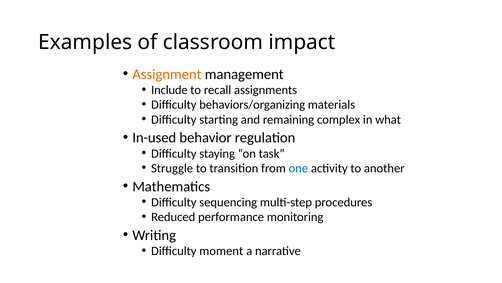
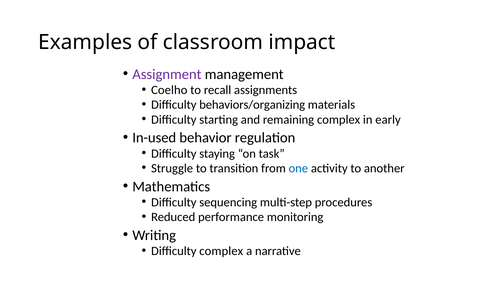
Assignment colour: orange -> purple (167, 74)
Include: Include -> Coelho (169, 90)
what: what -> early (388, 119)
Difficulty moment: moment -> complex (221, 250)
